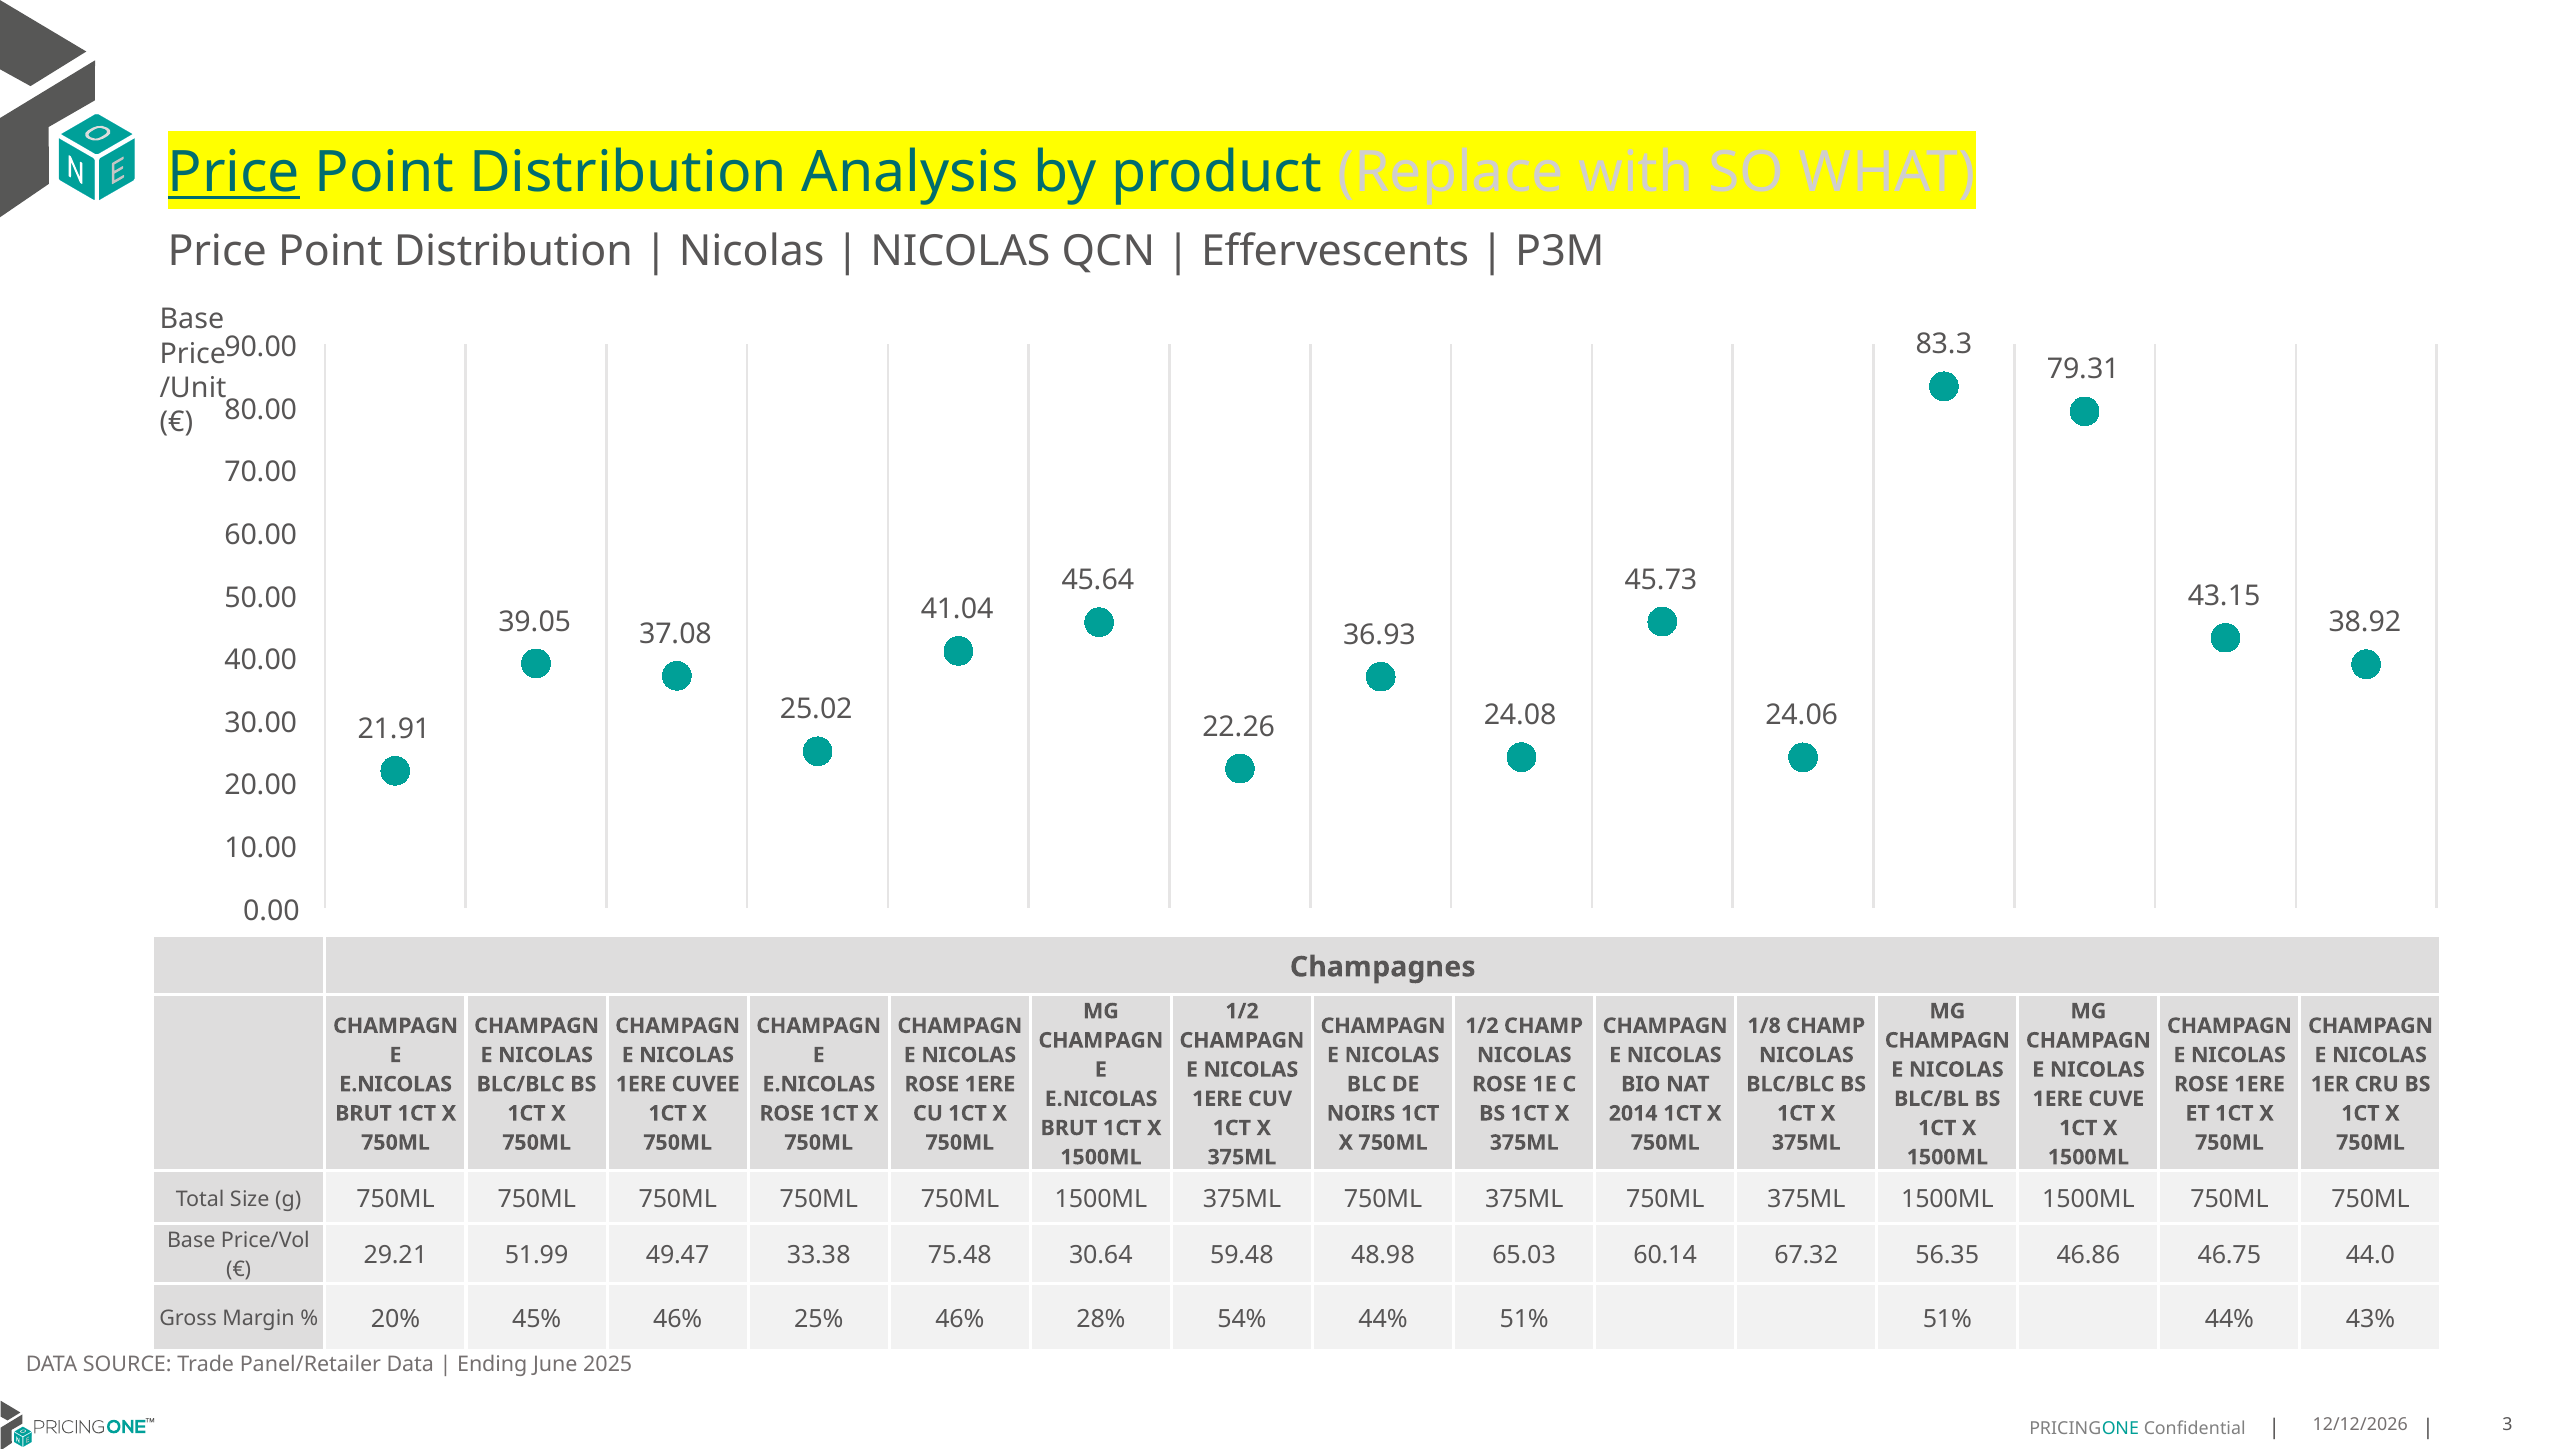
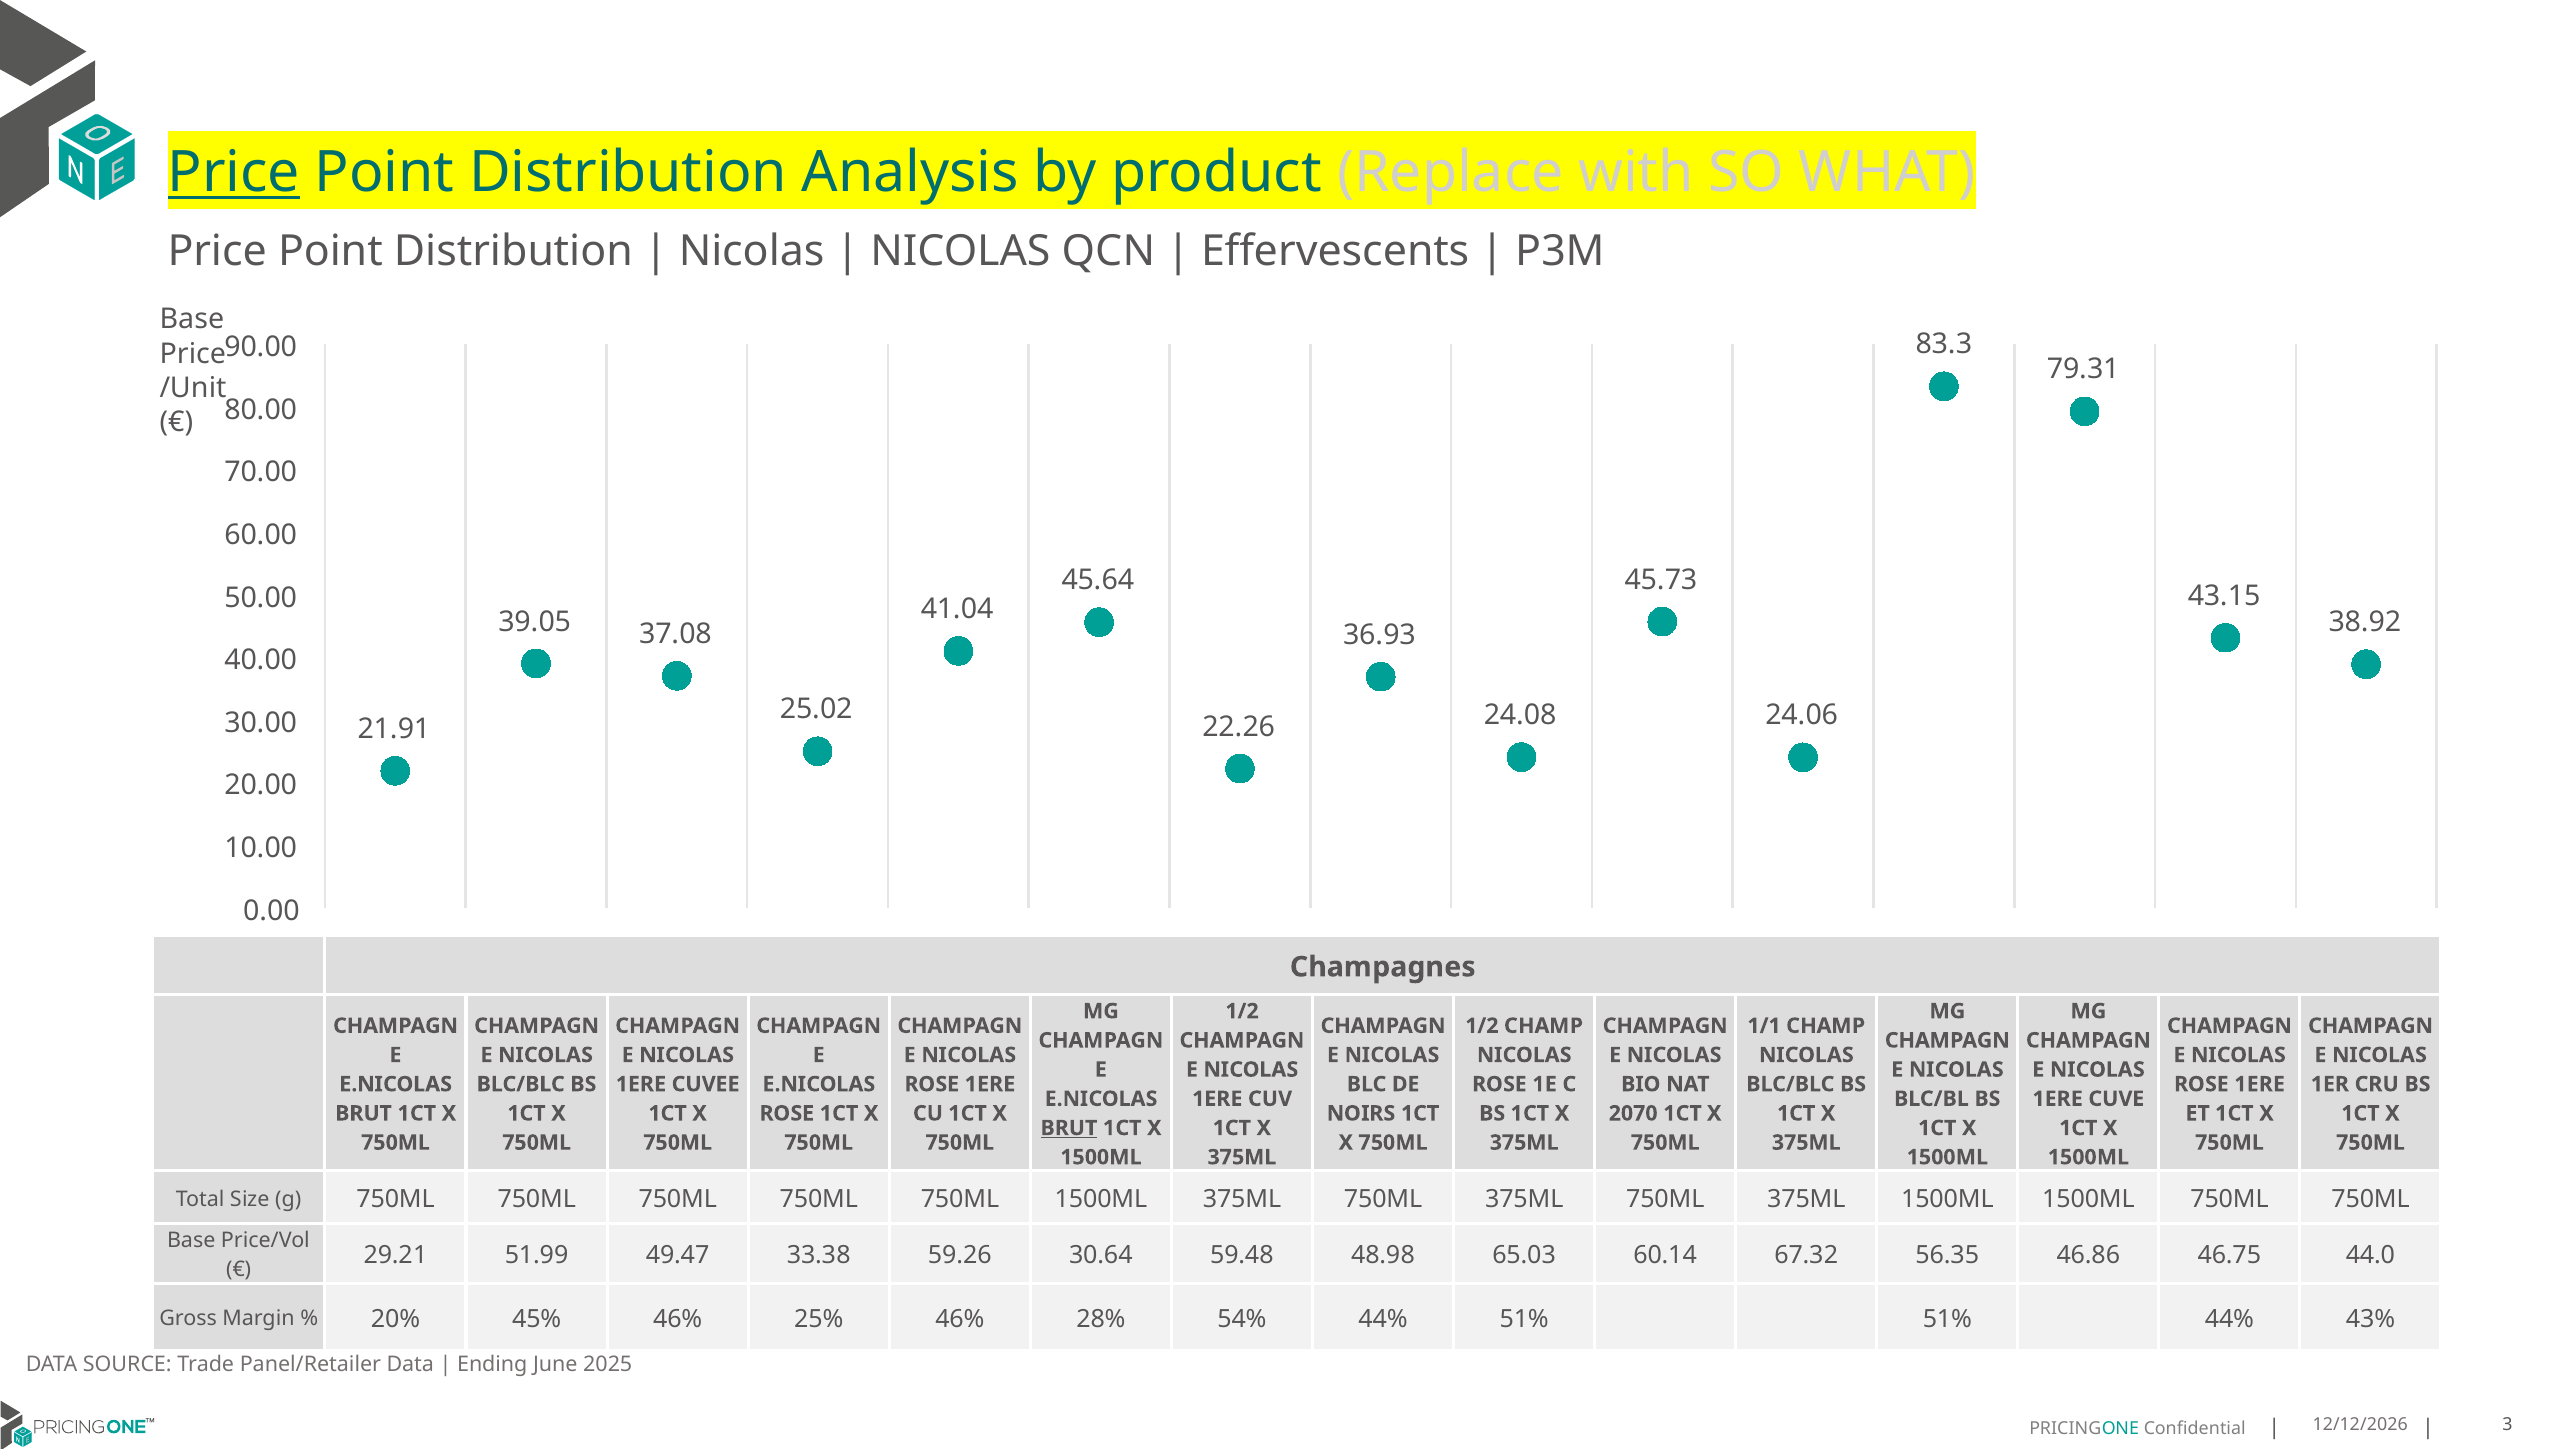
1/8: 1/8 -> 1/1 (1764, 1026)
2014: 2014 -> 2070 (1633, 1113)
BRUT underline: none -> present (1069, 1128)
75.48: 75.48 -> 59.26 (960, 1256)
